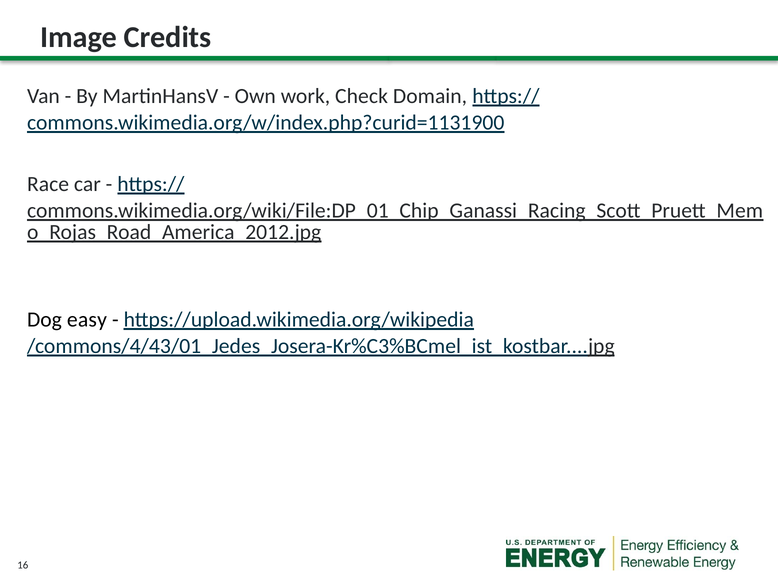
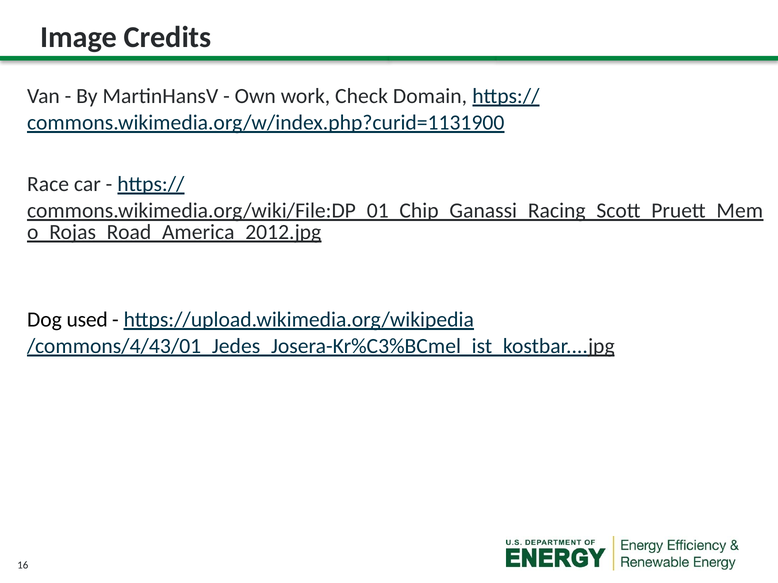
easy: easy -> used (87, 320)
